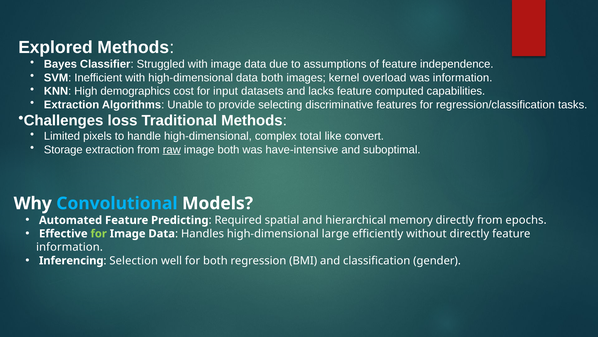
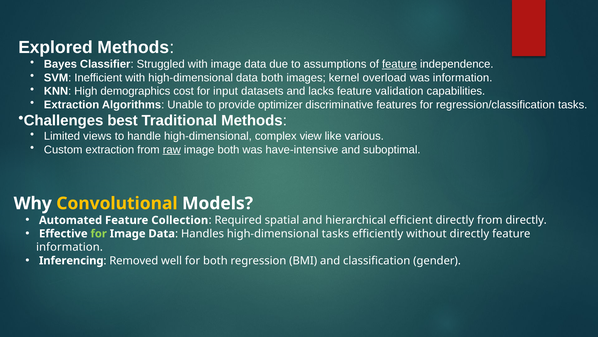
feature underline: none -> present (399, 64)
computed: computed -> validation (399, 91)
selecting: selecting -> optimizer (280, 105)
loss: loss -> best (123, 120)
pixels: pixels -> views (97, 136)
total: total -> view (311, 136)
convert: convert -> various (364, 136)
Storage: Storage -> Custom (63, 149)
Convolutional colour: light blue -> yellow (117, 203)
Predicting: Predicting -> Collection (180, 220)
memory: memory -> efficient (411, 220)
from epochs: epochs -> directly (526, 220)
high-dimensional large: large -> tasks (335, 233)
Selection: Selection -> Removed (134, 260)
